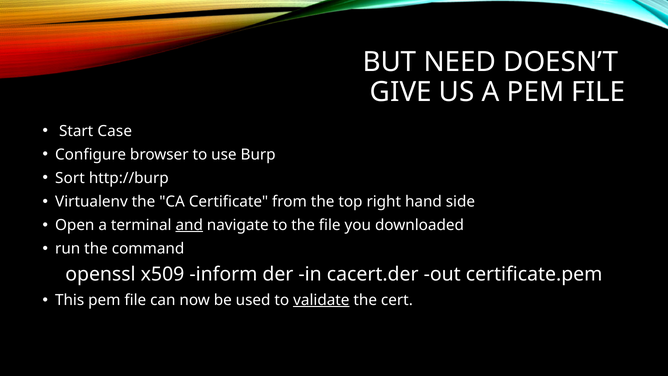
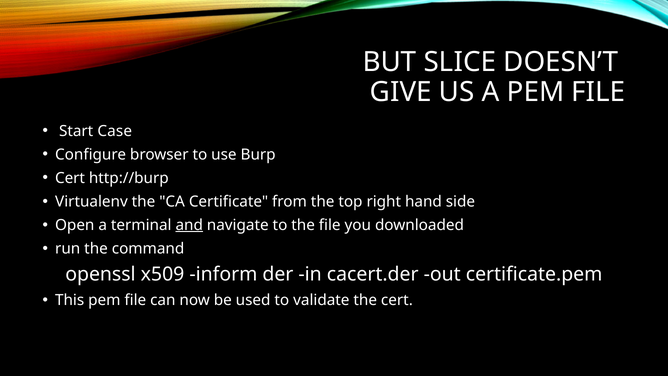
NEED: NEED -> SLICE (460, 62)
Sort: Sort -> Cert (70, 178)
validate underline: present -> none (321, 300)
